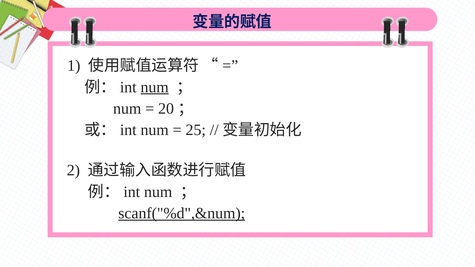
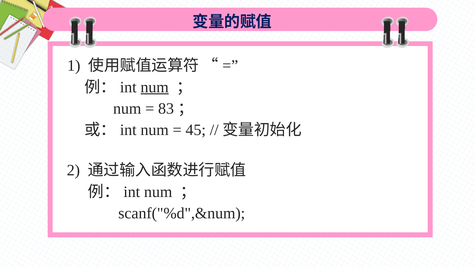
20: 20 -> 83 (166, 109)
25: 25 -> 45 (196, 130)
scanf("%d",&num underline: present -> none (182, 213)
